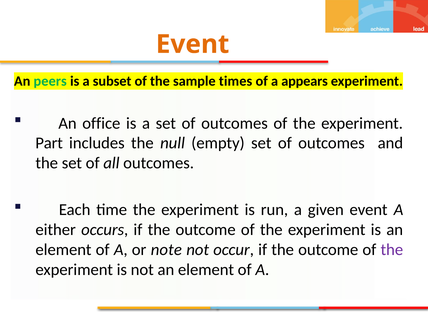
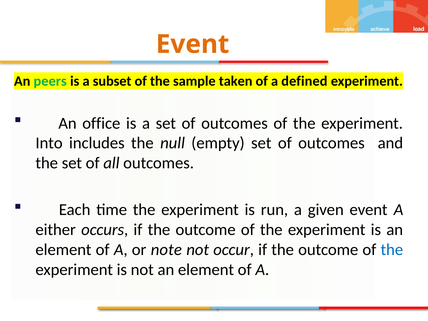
times: times -> taken (236, 81)
appears: appears -> defined (304, 81)
Part: Part -> Into (49, 143)
the colour: purple -> blue (392, 250)
